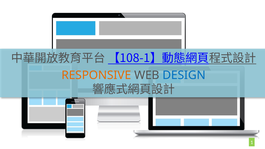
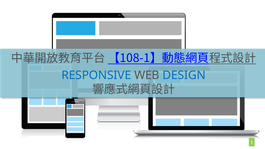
RESPONSIVE colour: orange -> blue (96, 75)
